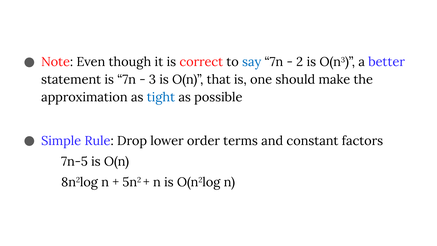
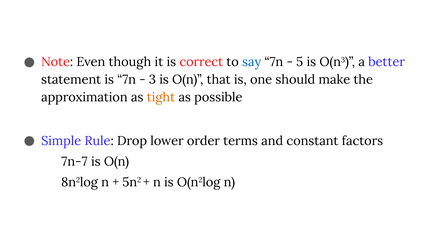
2: 2 -> 5 (300, 62)
tight colour: blue -> orange (161, 97)
7n-5: 7n-5 -> 7n-7 (74, 161)
